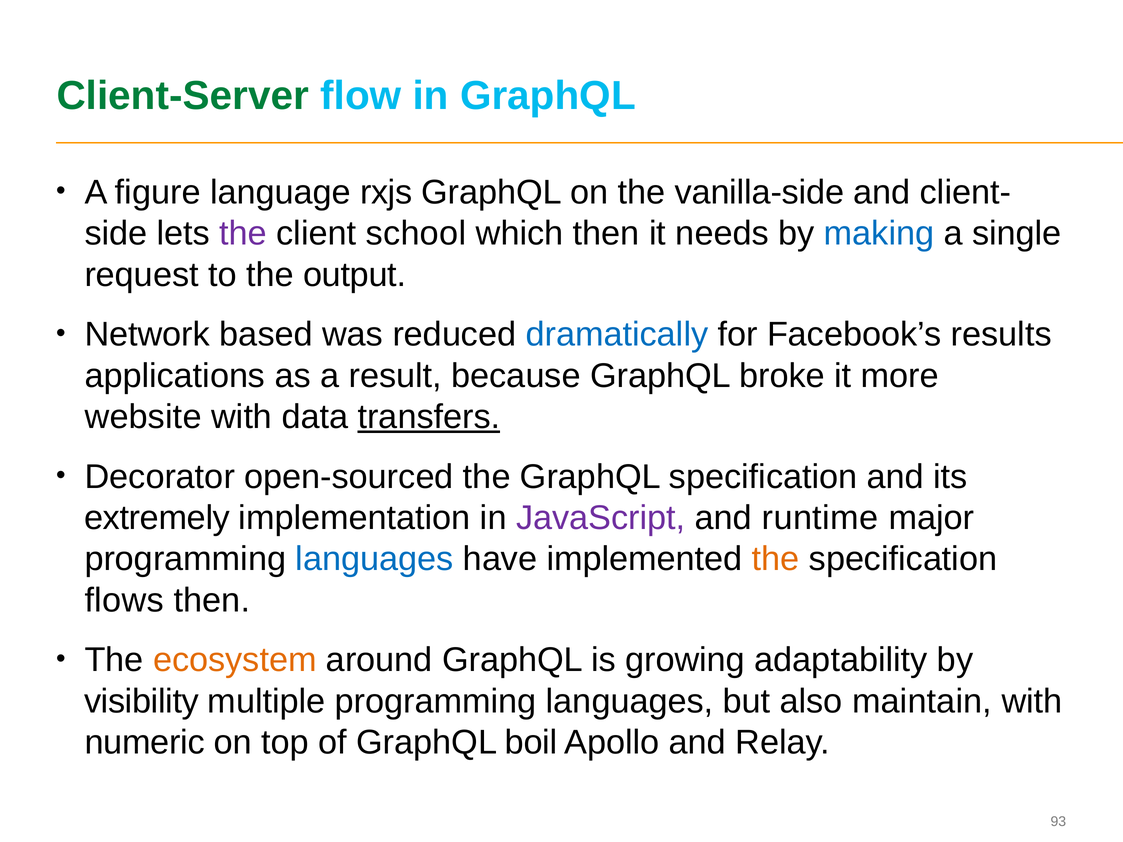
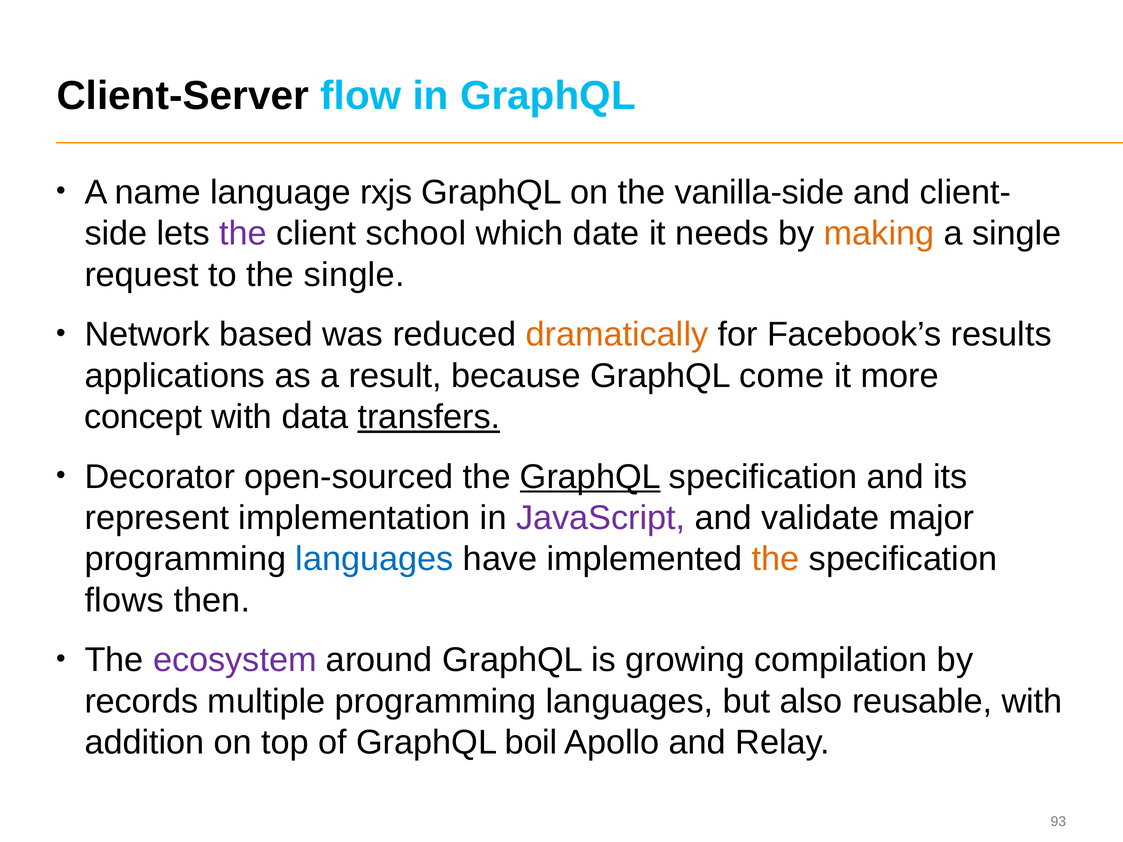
Client-Server colour: green -> black (183, 96)
figure: figure -> name (158, 193)
which then: then -> date (606, 234)
making colour: blue -> orange (879, 234)
the output: output -> single (354, 275)
dramatically colour: blue -> orange (617, 335)
broke: broke -> come (782, 376)
website: website -> concept (143, 417)
GraphQL underline: none -> present (590, 477)
extremely: extremely -> represent (157, 518)
runtime: runtime -> validate (820, 518)
ecosystem colour: orange -> purple (235, 660)
adaptability: adaptability -> compilation (841, 660)
visibility: visibility -> records (141, 701)
maintain: maintain -> reusable (922, 701)
numeric: numeric -> addition (145, 743)
